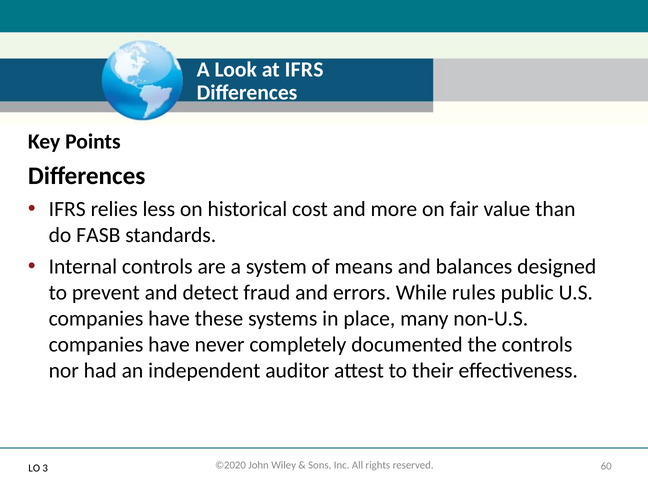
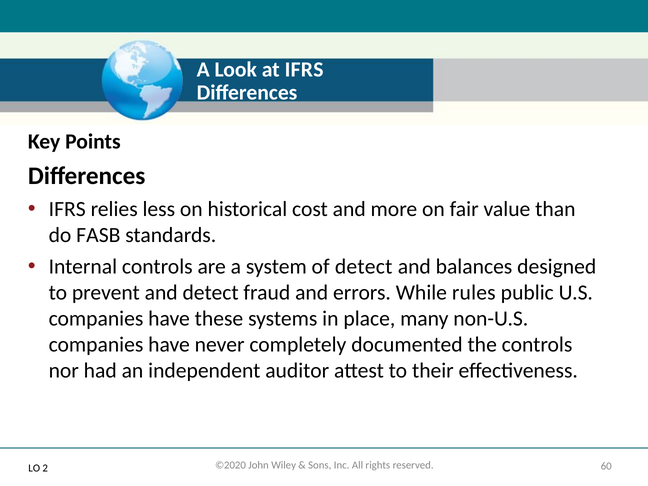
of means: means -> detect (364, 267)
3: 3 -> 2 (45, 468)
